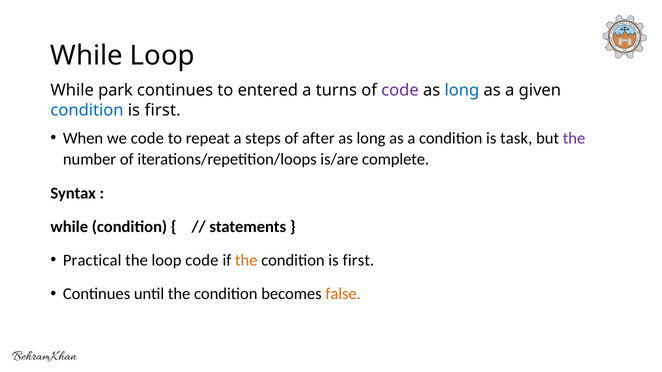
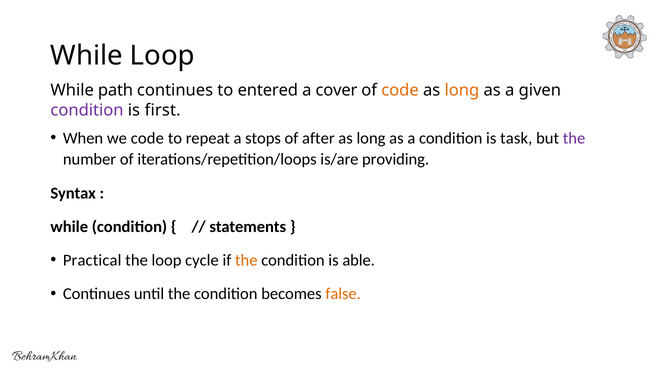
park: park -> path (116, 90)
turns: turns -> cover (336, 90)
code colour: purple -> orange (400, 90)
long colour: blue -> orange (462, 90)
condition colour: blue -> purple (87, 110)
steps: steps -> stops (263, 138)
complete: complete -> providing (396, 160)
loop code: code -> cycle (202, 261)
first: first -> able (359, 261)
